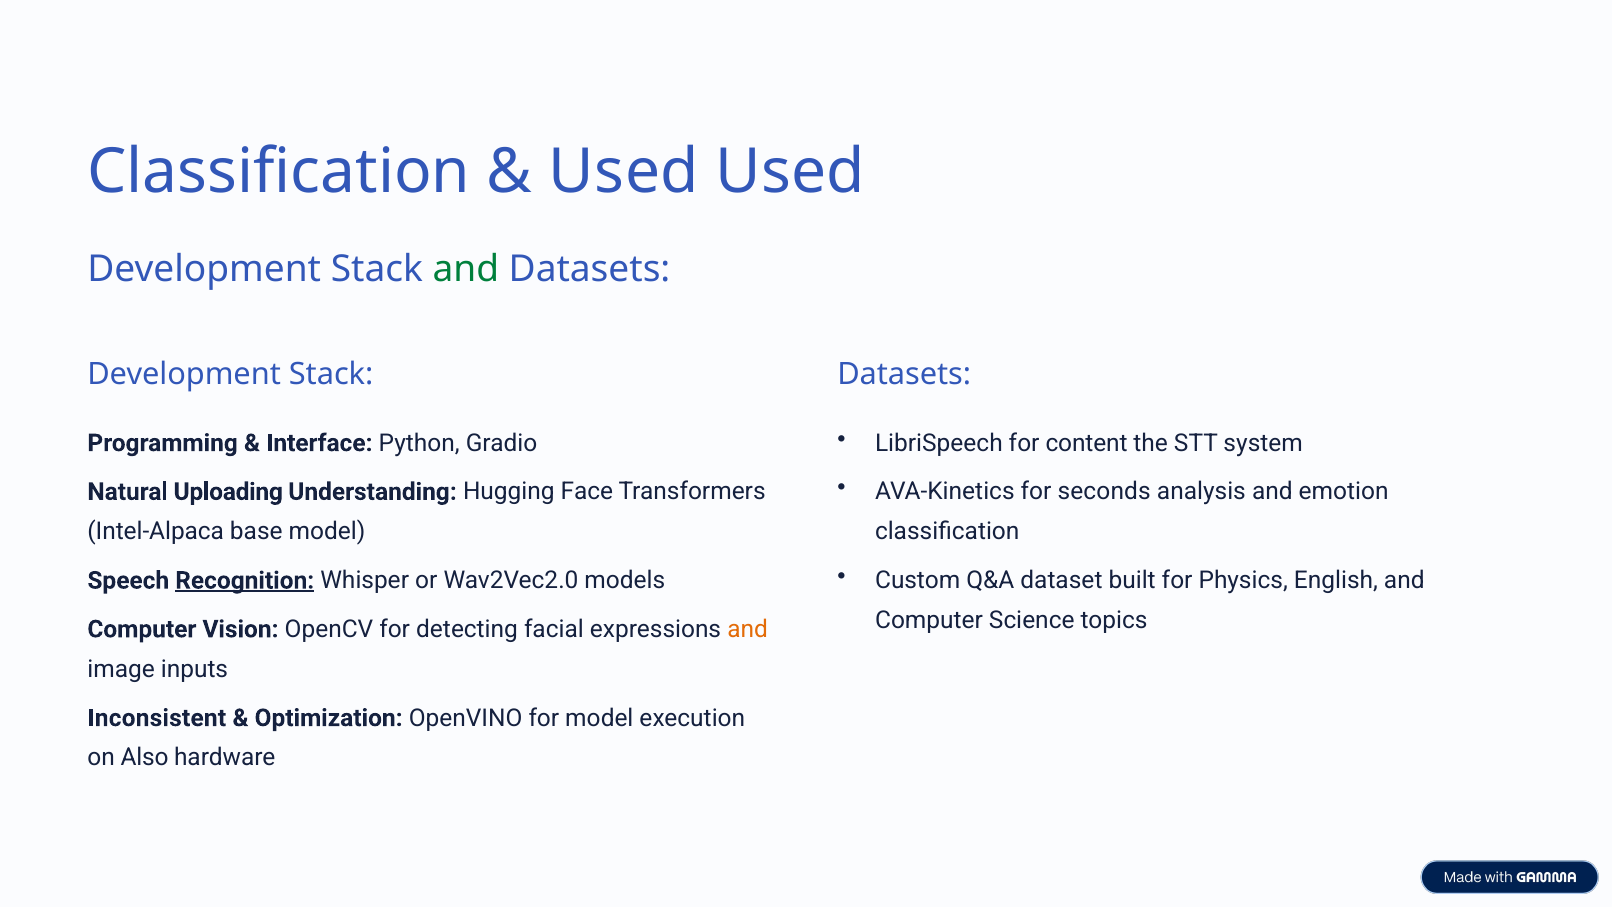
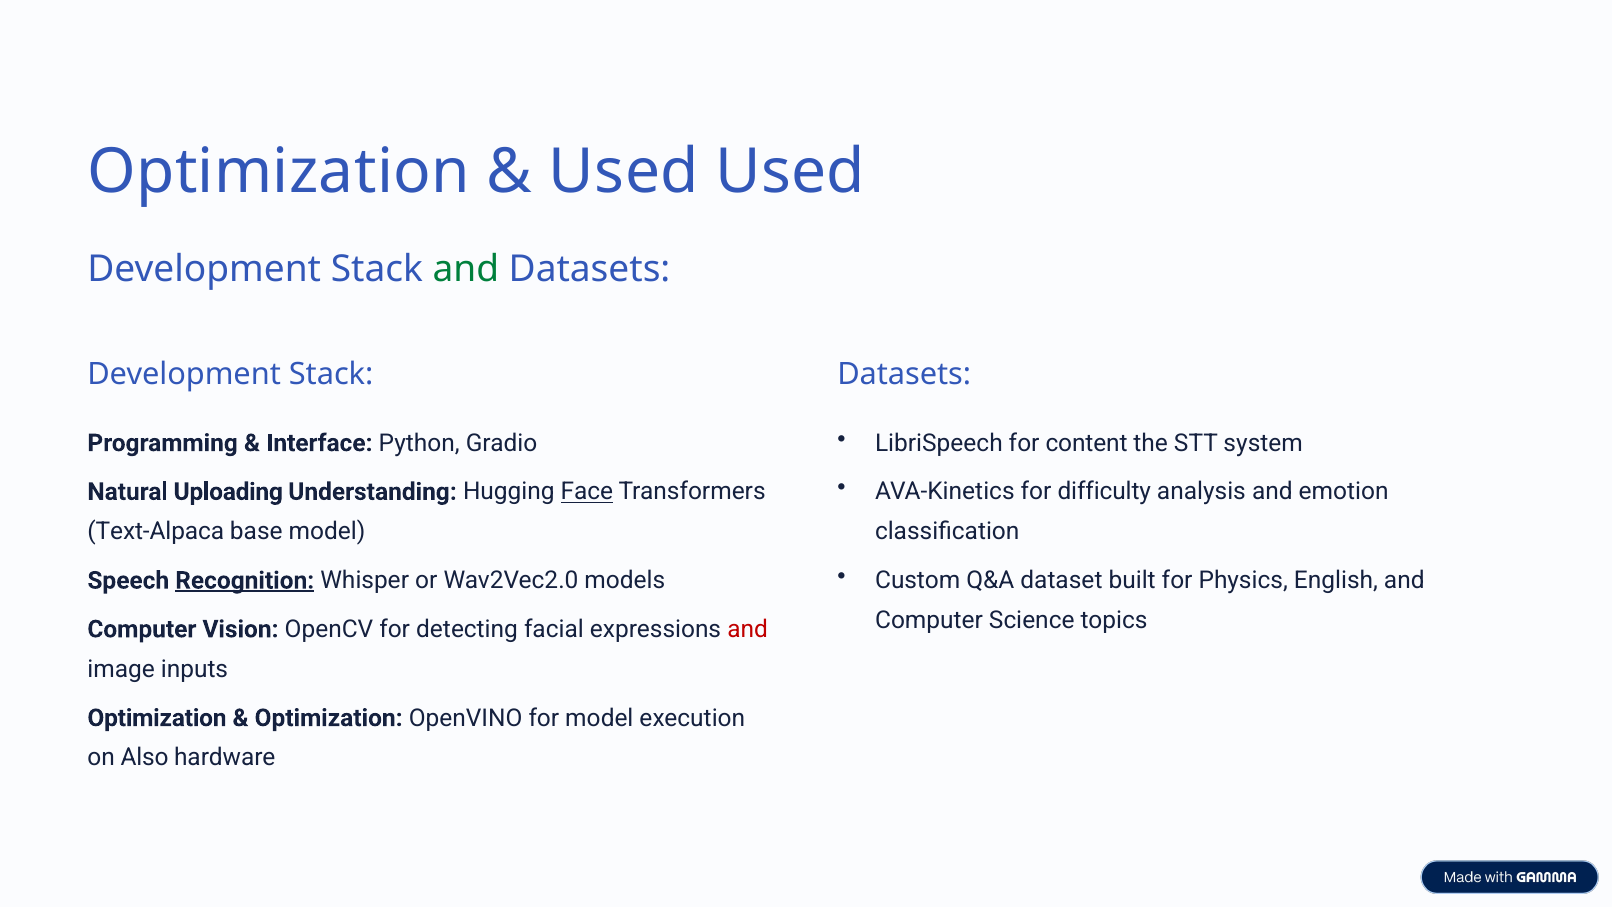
Classification: Classification -> Optimization (279, 172)
seconds: seconds -> difficulty (1104, 492)
Face underline: none -> present (587, 492)
Intel-Alpaca: Intel-Alpaca -> Text-Alpaca (156, 531)
and colour: orange -> red (748, 629)
Inconsistent: Inconsistent -> Optimization (157, 718)
